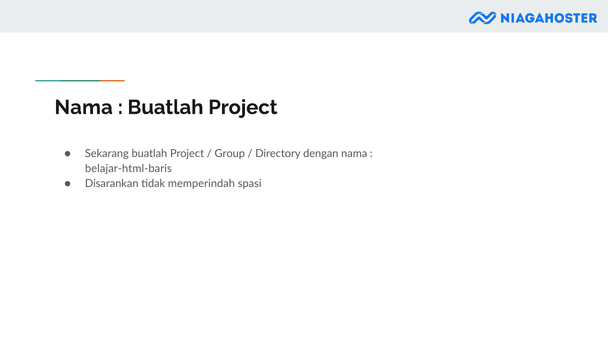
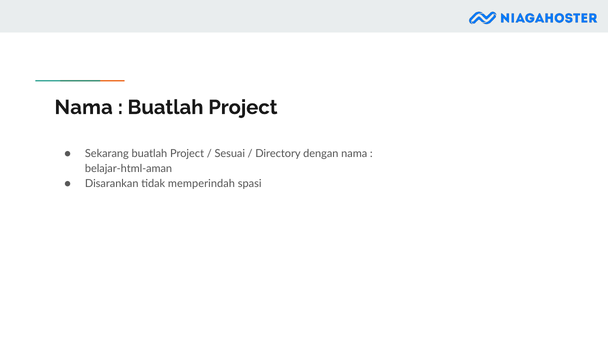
Group: Group -> Sesuai (230, 154)
belajar-html-baris: belajar-html-baris -> belajar-html-aman (129, 169)
